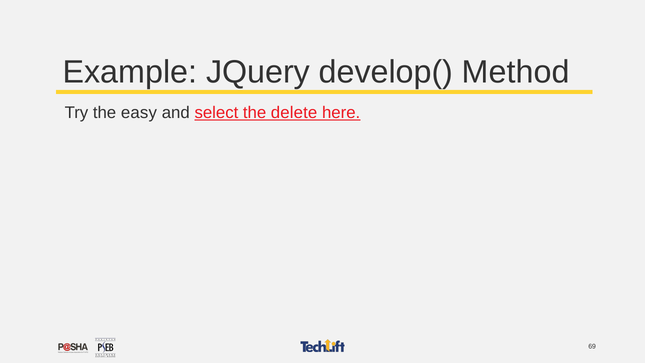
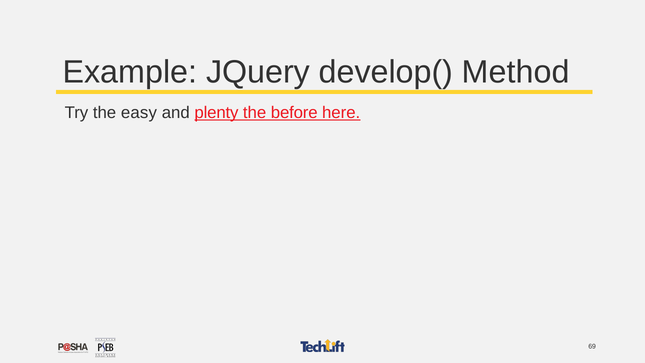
select: select -> plenty (216, 113)
delete: delete -> before (294, 113)
